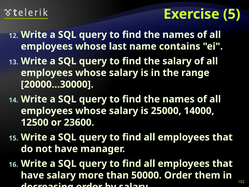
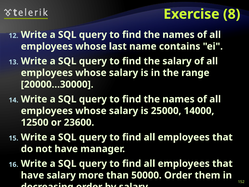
5: 5 -> 8 (232, 14)
